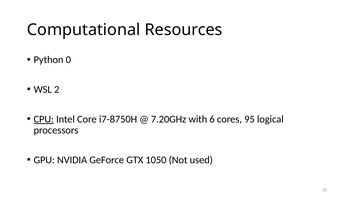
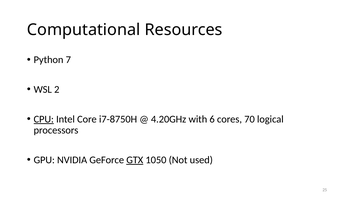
0: 0 -> 7 (68, 60)
7.20GHz: 7.20GHz -> 4.20GHz (169, 119)
95: 95 -> 70 (250, 119)
GTX underline: none -> present (135, 160)
